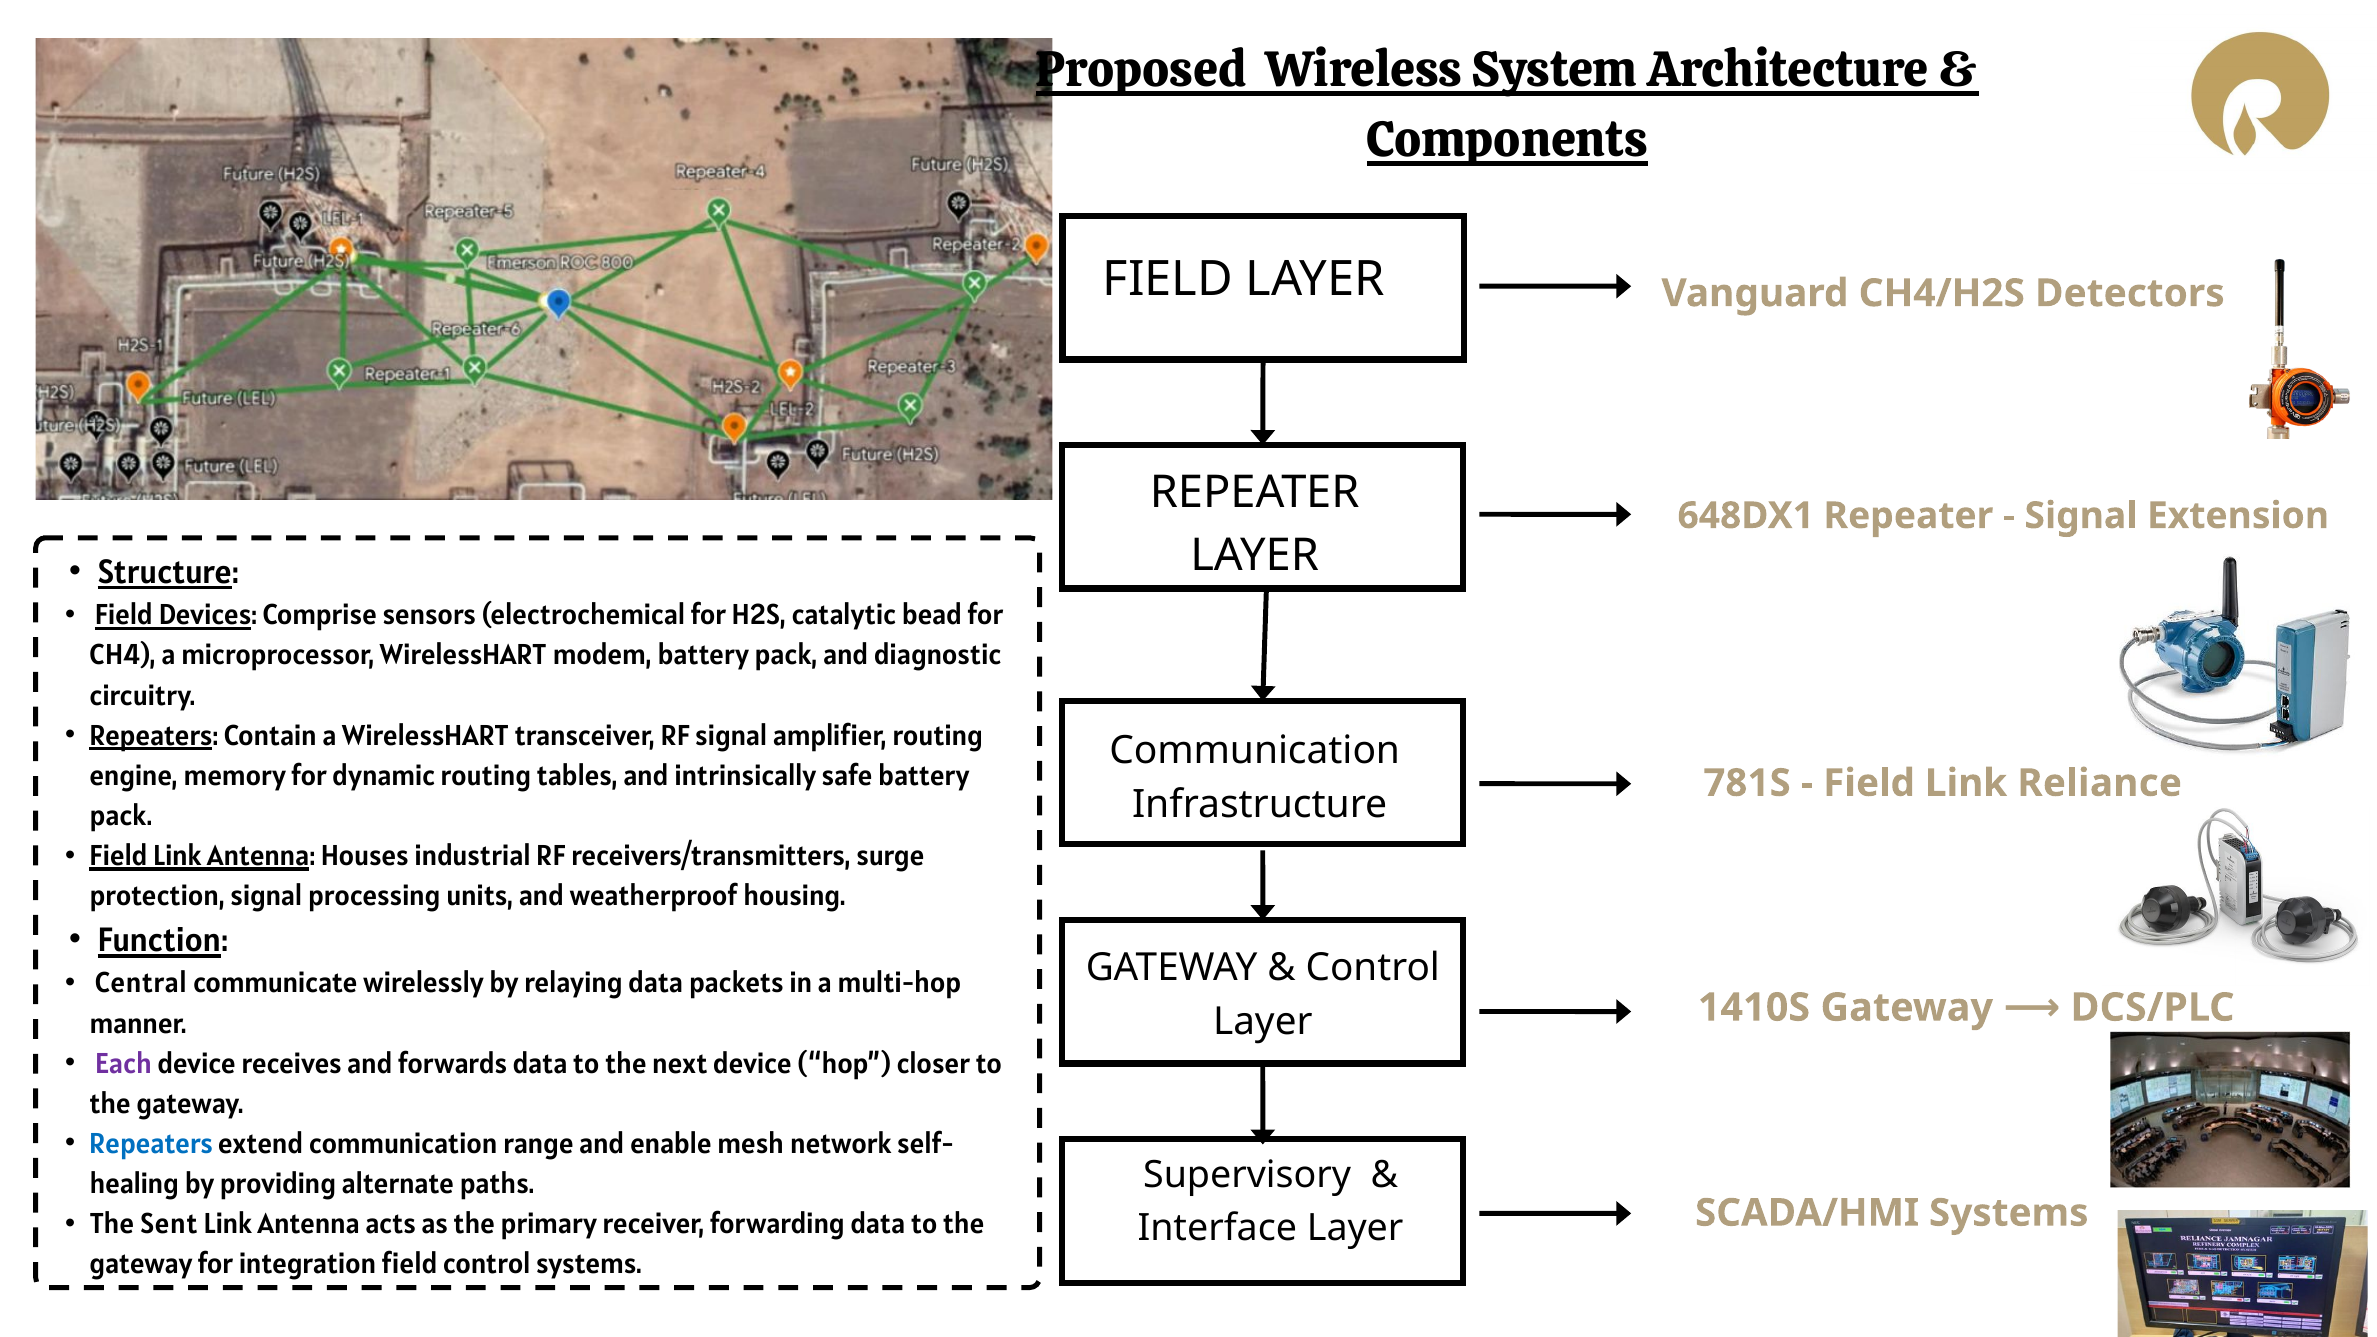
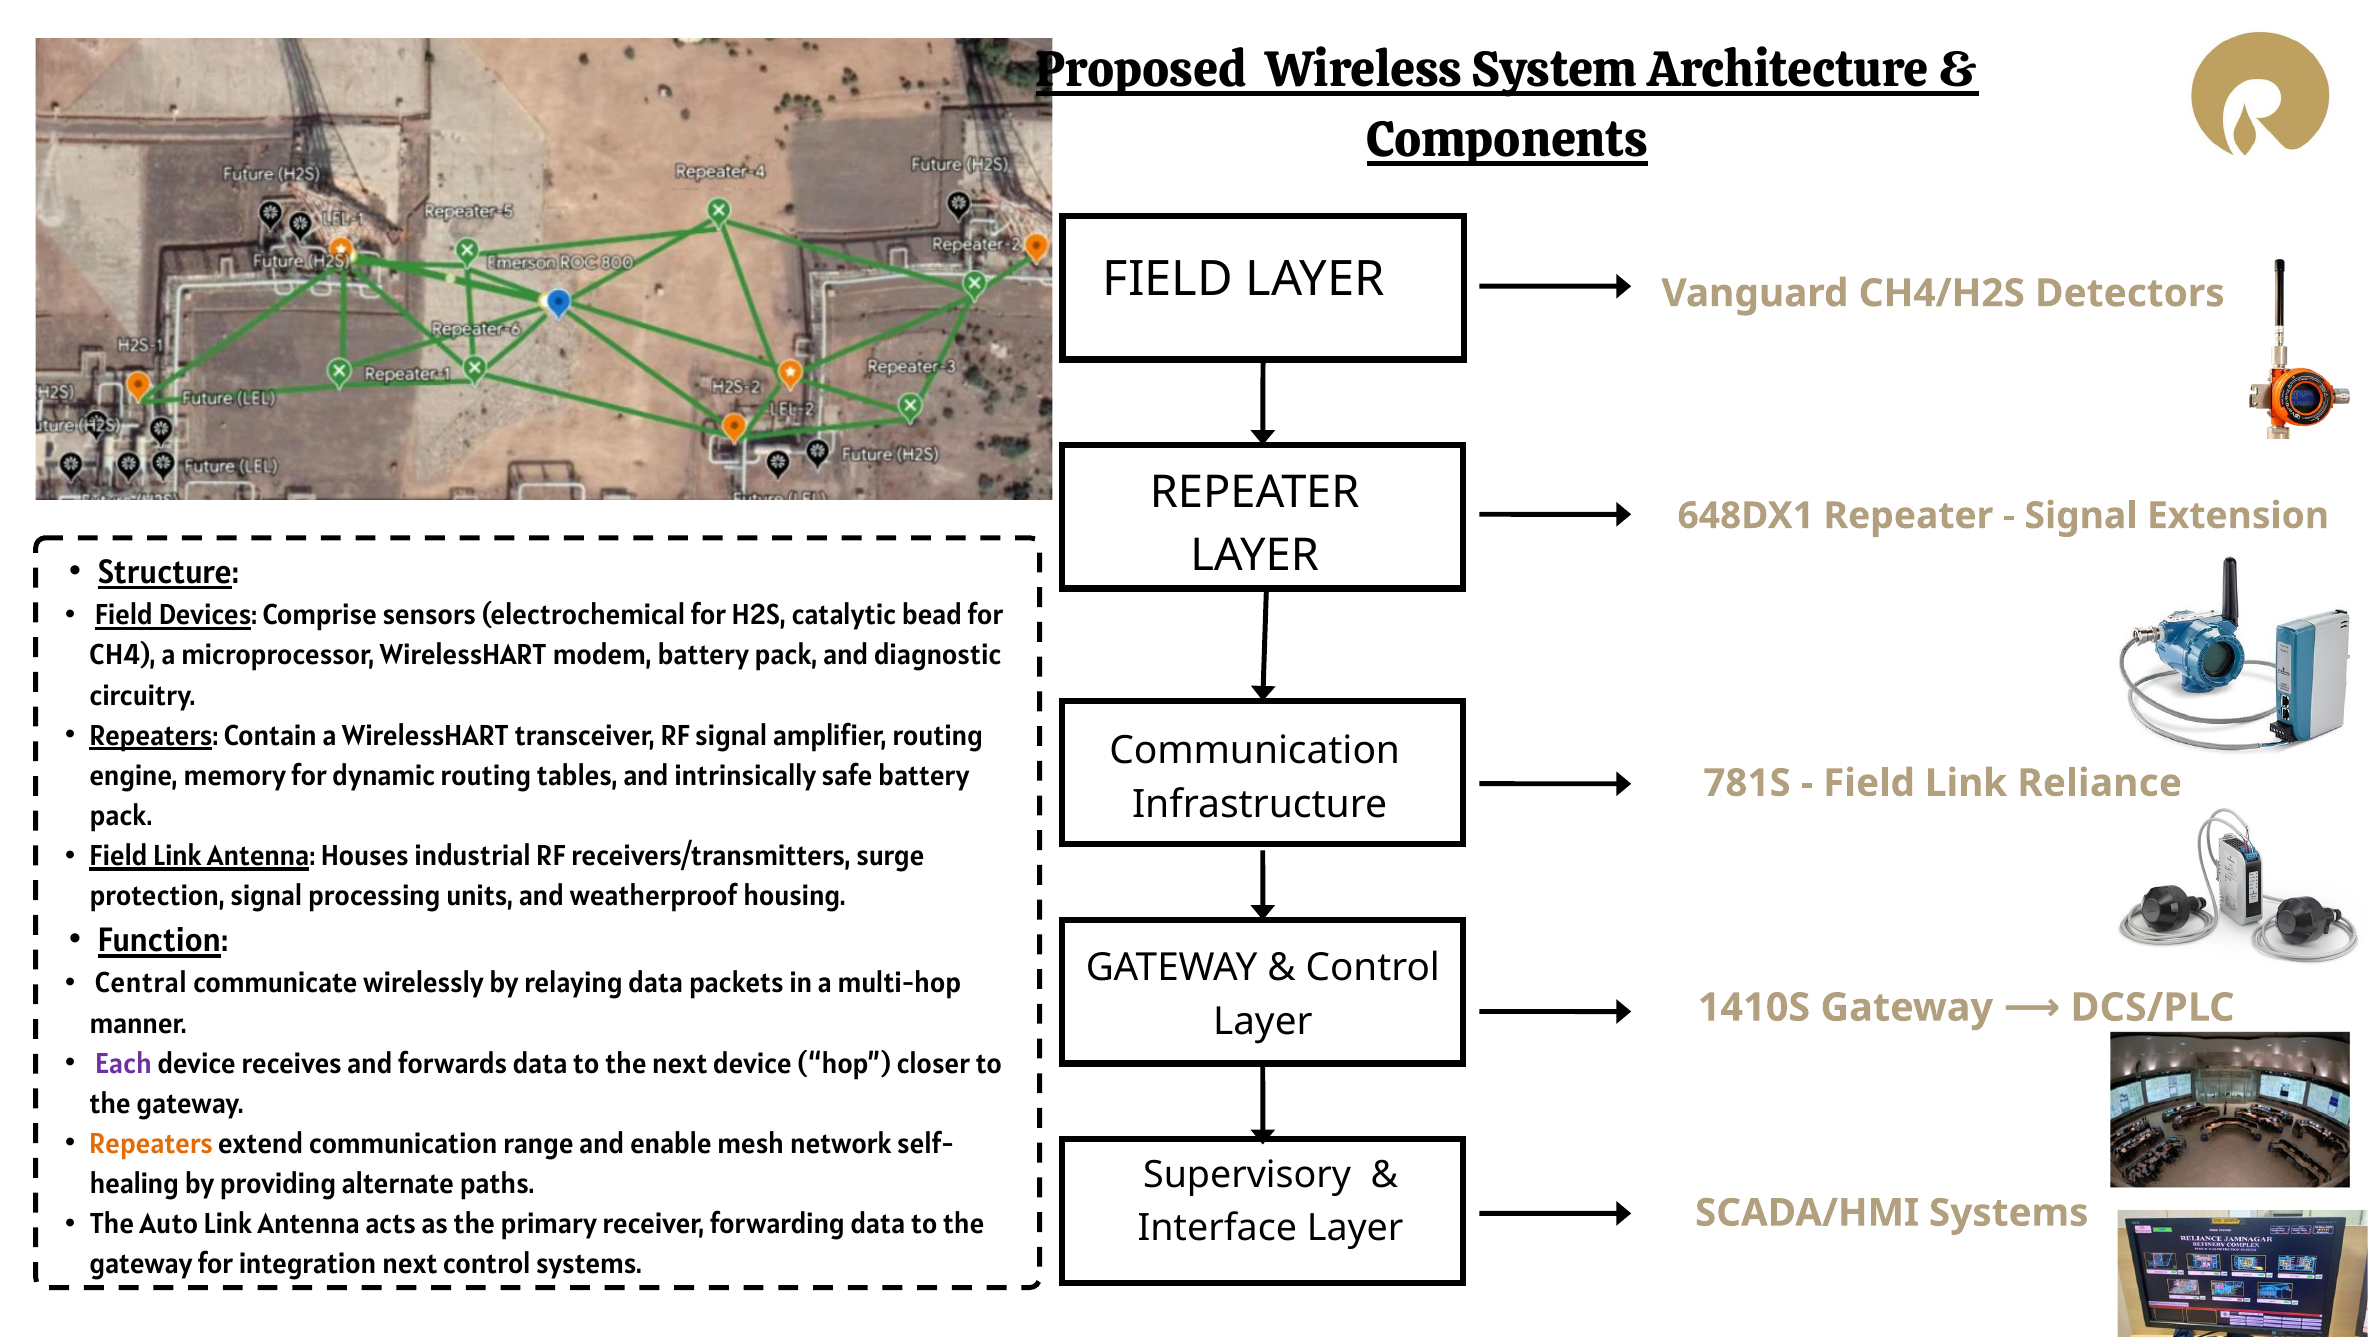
Repeaters colour: blue -> orange (151, 1144)
Sent: Sent -> Auto (169, 1224)
integration field: field -> next (410, 1264)
